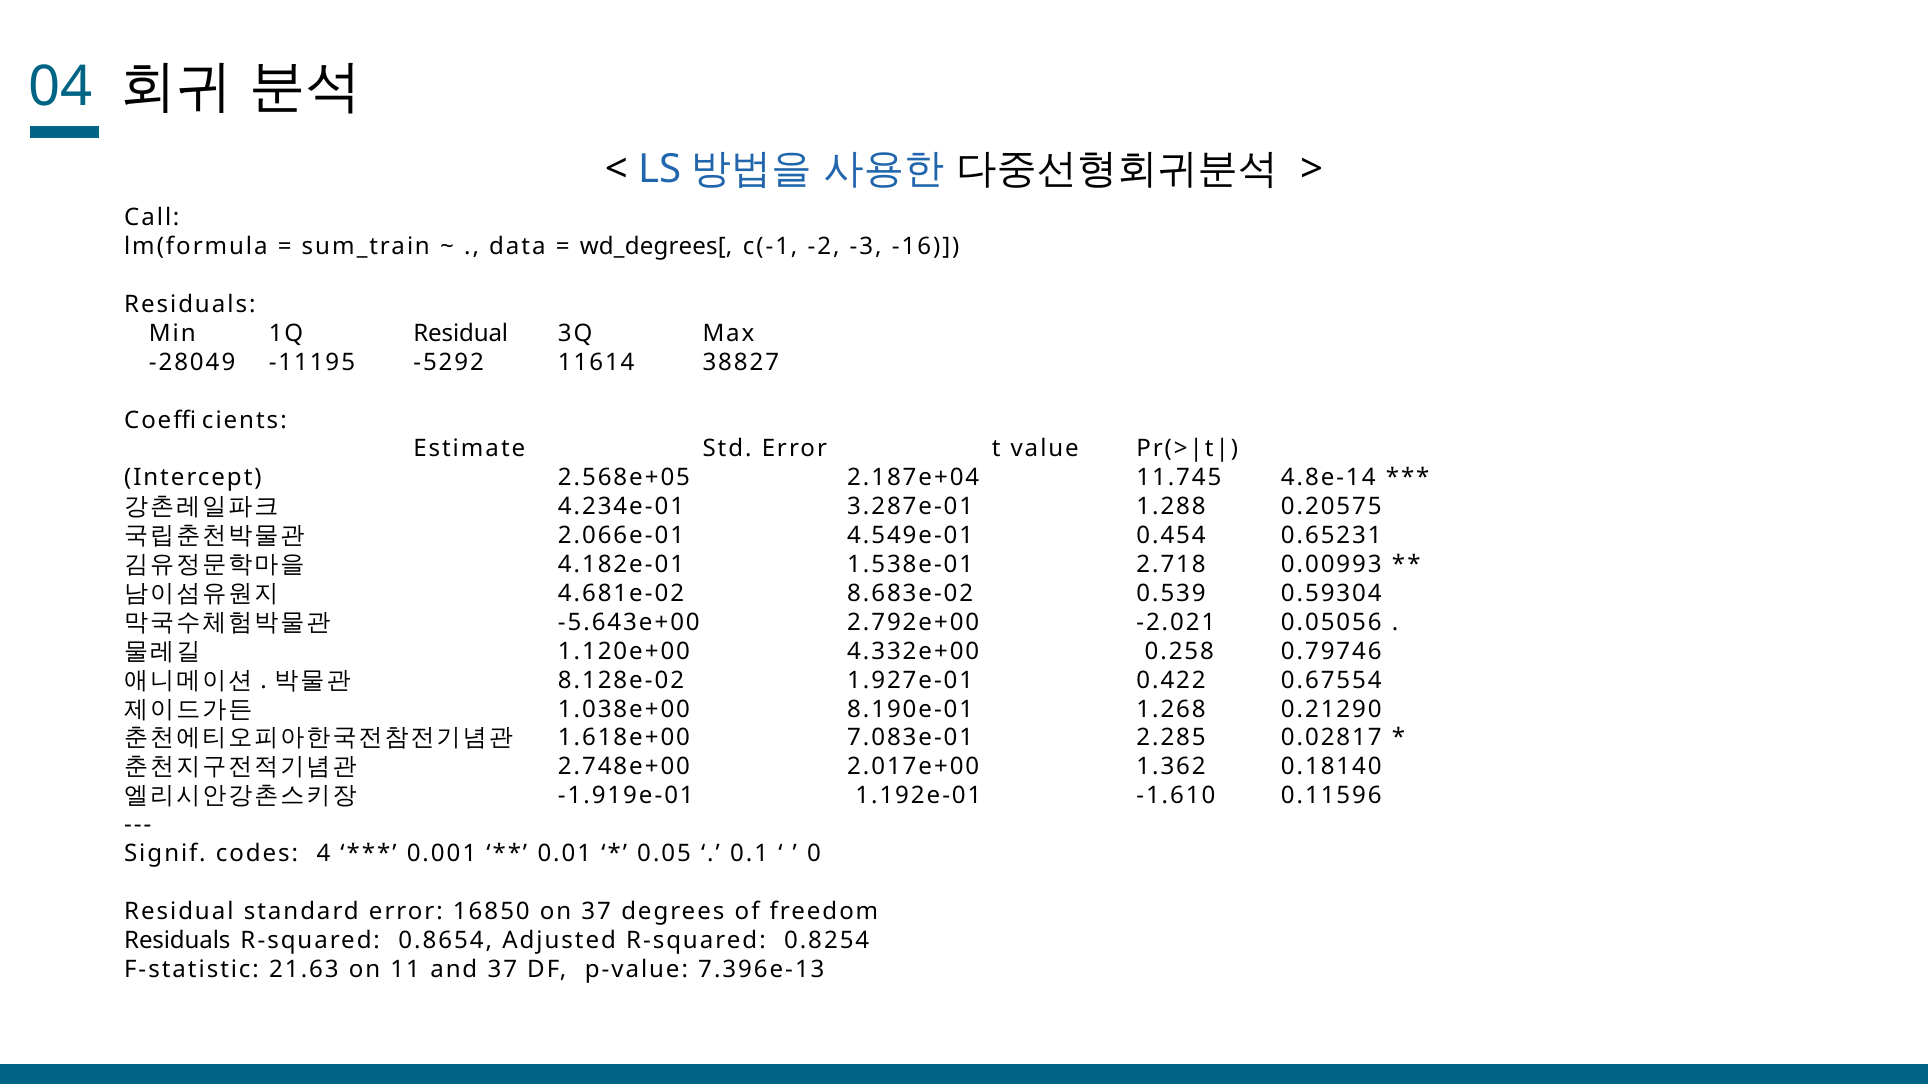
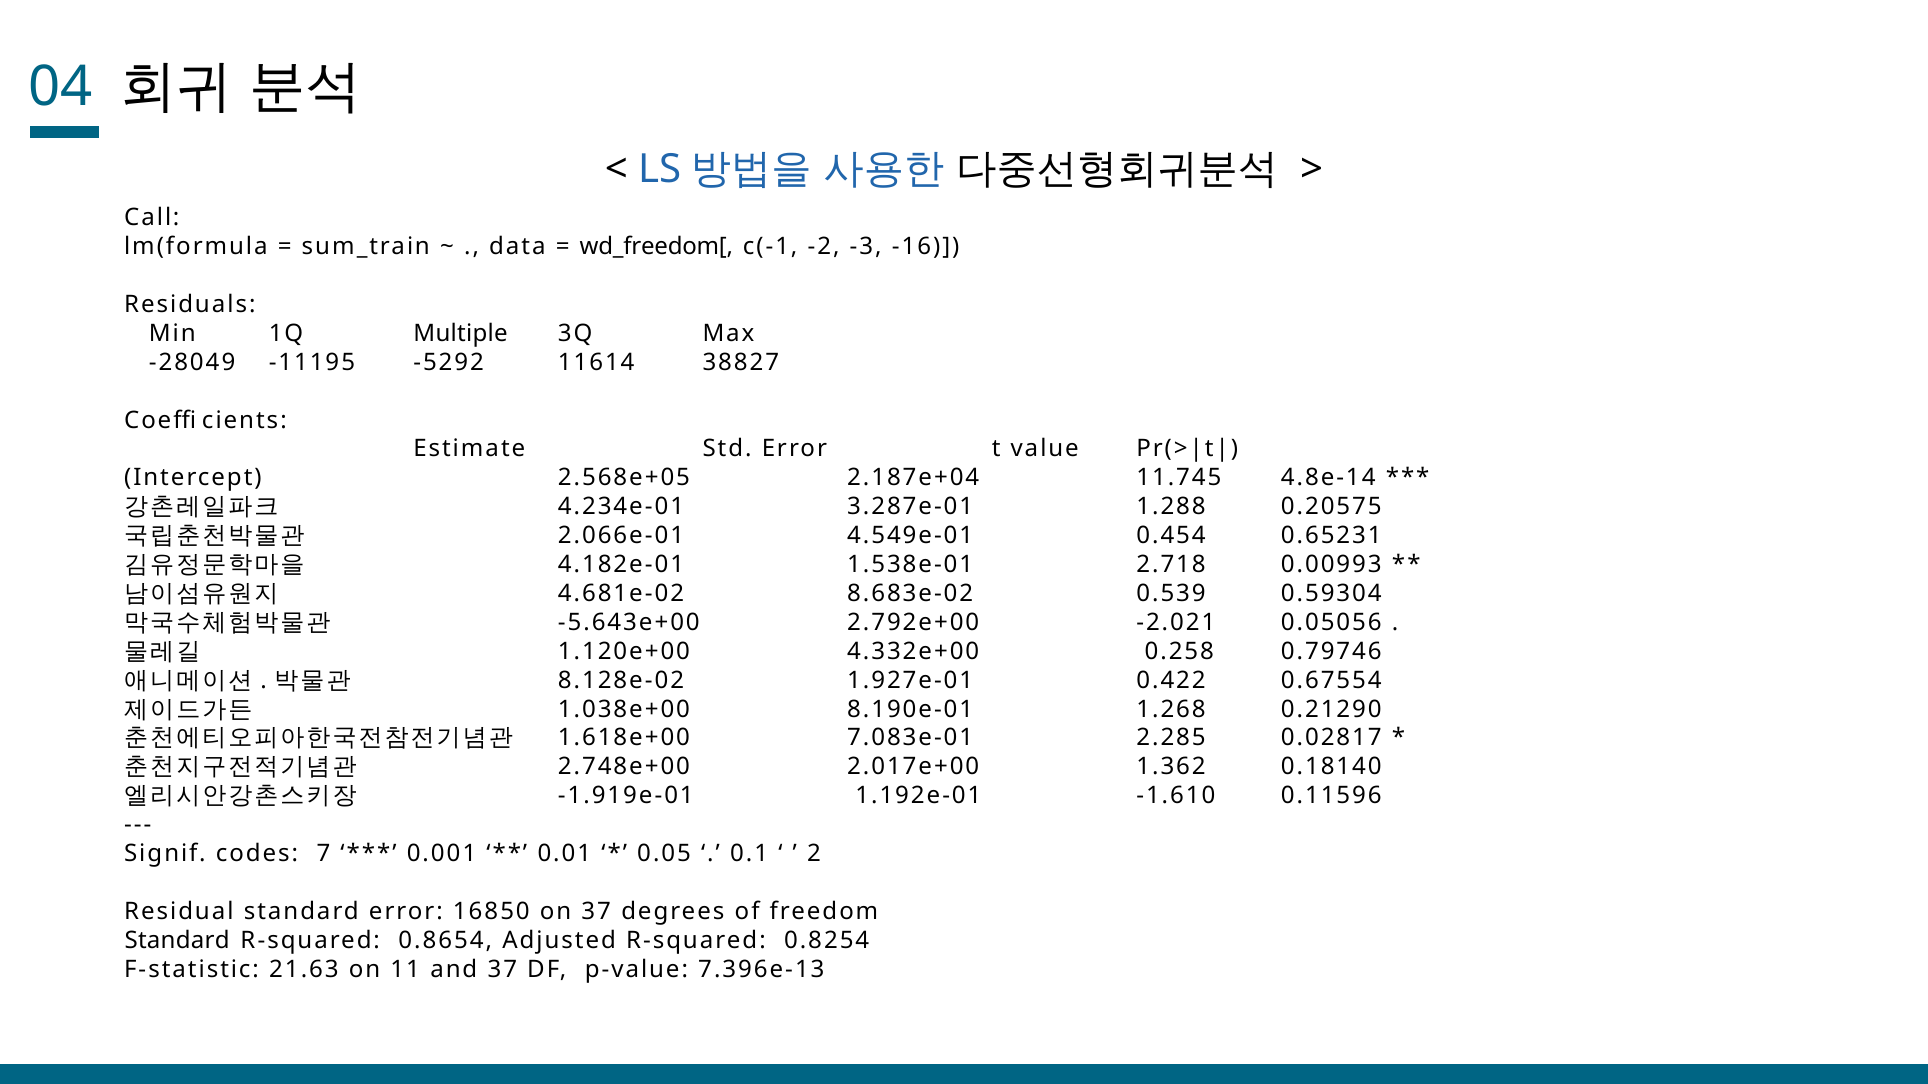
wd_degrees[: wd_degrees[ -> wd_freedom[ (656, 247)
1Q Residual: Residual -> Multiple (461, 334)
4: 4 -> 7 (323, 854)
0: 0 -> 2 (814, 854)
Residuals: Residuals -> Standard (177, 941)
